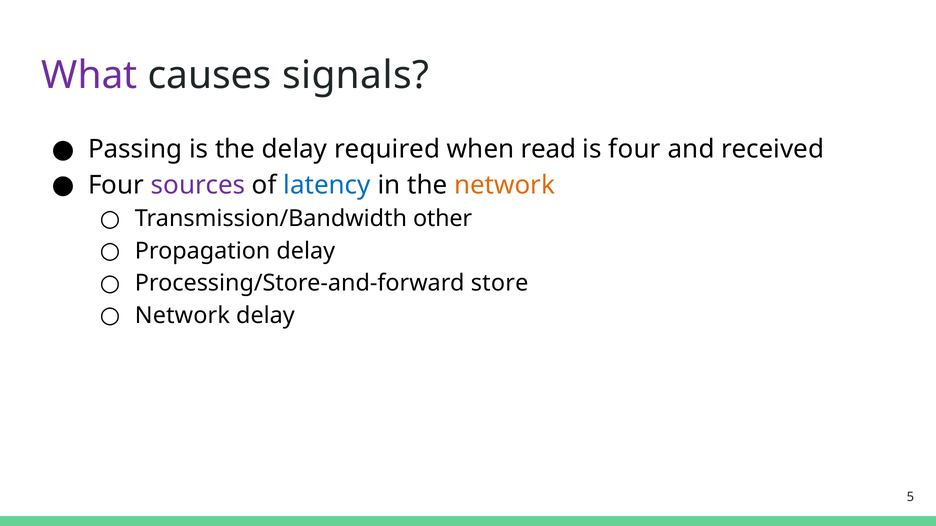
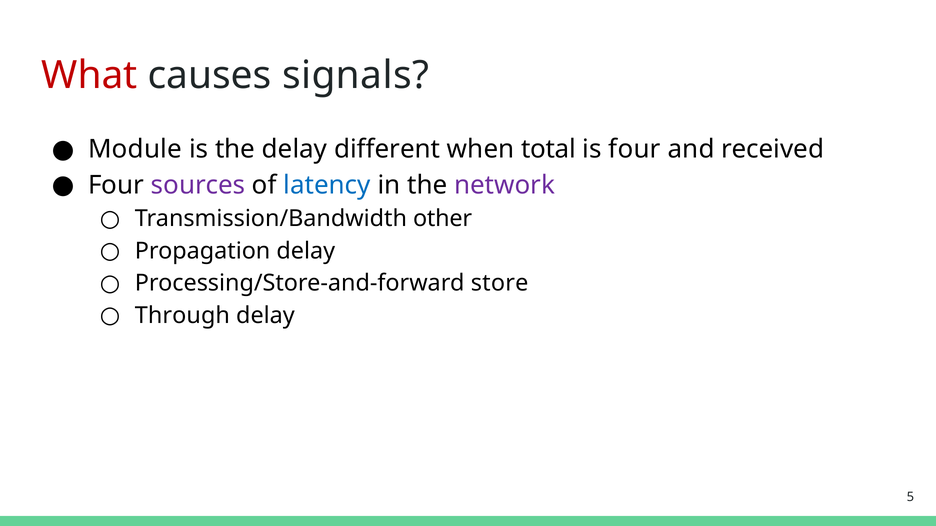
What colour: purple -> red (89, 76)
Passing: Passing -> Module (135, 149)
required: required -> different (387, 149)
read: read -> total (548, 149)
network colour: orange -> purple (505, 185)
Network: Network -> Through (182, 316)
